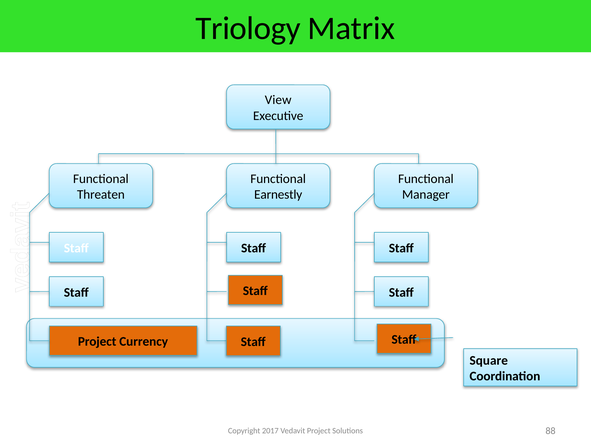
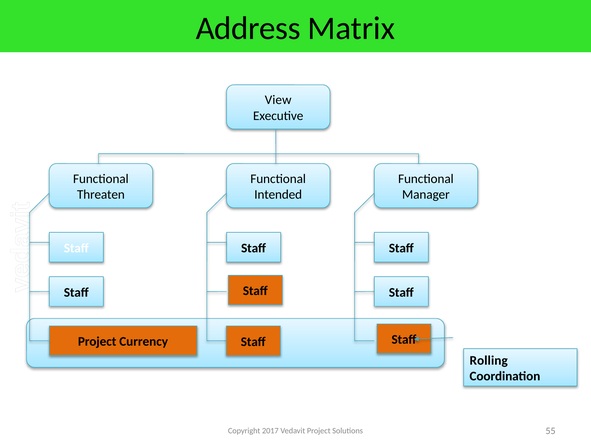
Triology: Triology -> Address (248, 28)
Earnestly: Earnestly -> Intended (278, 195)
Square: Square -> Rolling (489, 361)
88: 88 -> 55 (551, 431)
